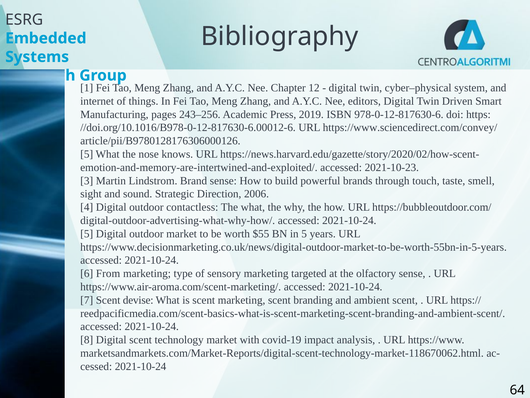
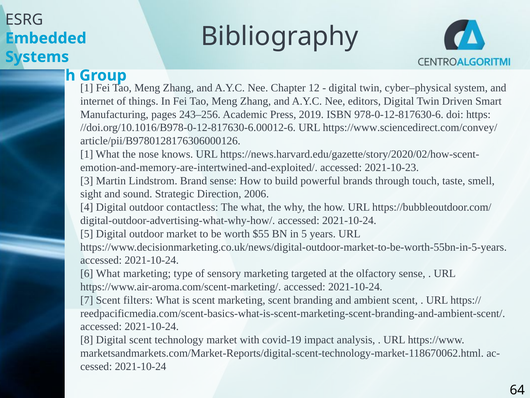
5: 5 -> 1 (87, 154)
6 From: From -> What (108, 273)
devise: devise -> filters (138, 300)
